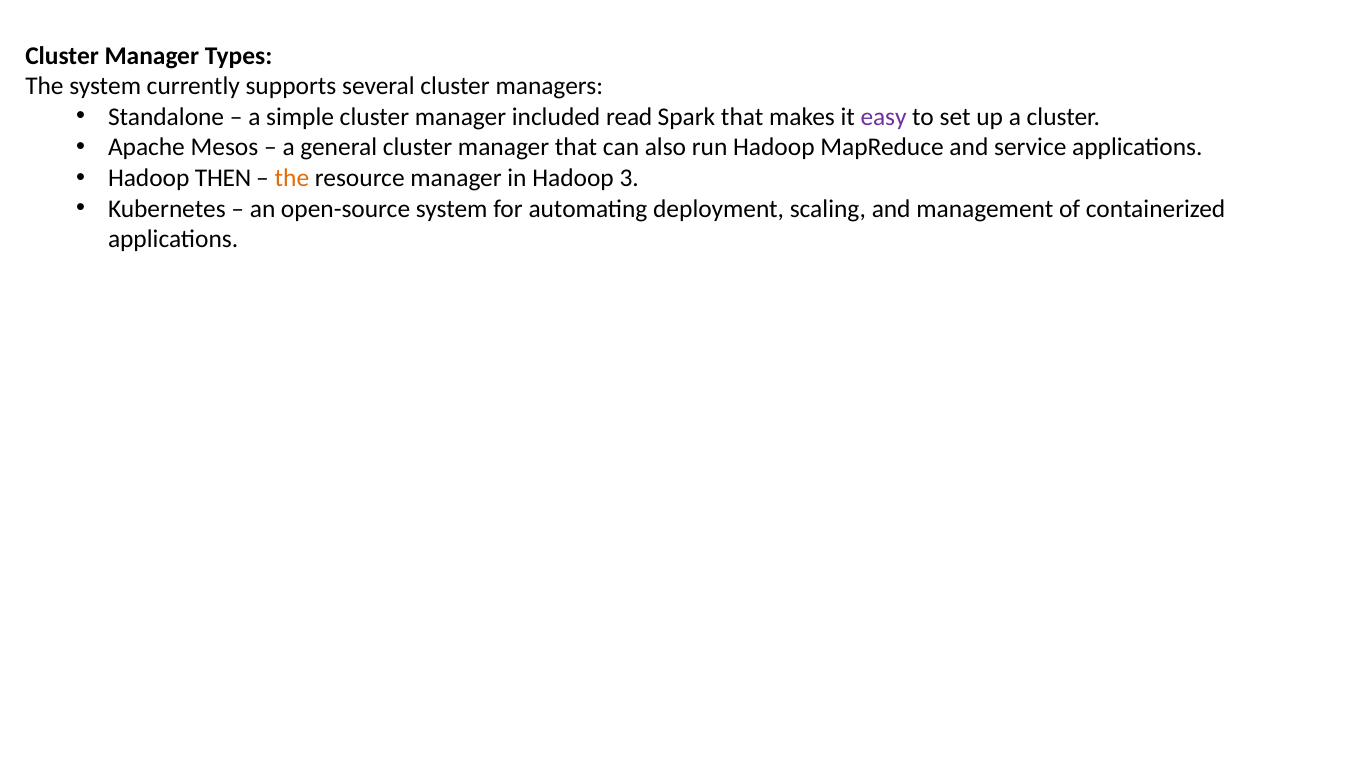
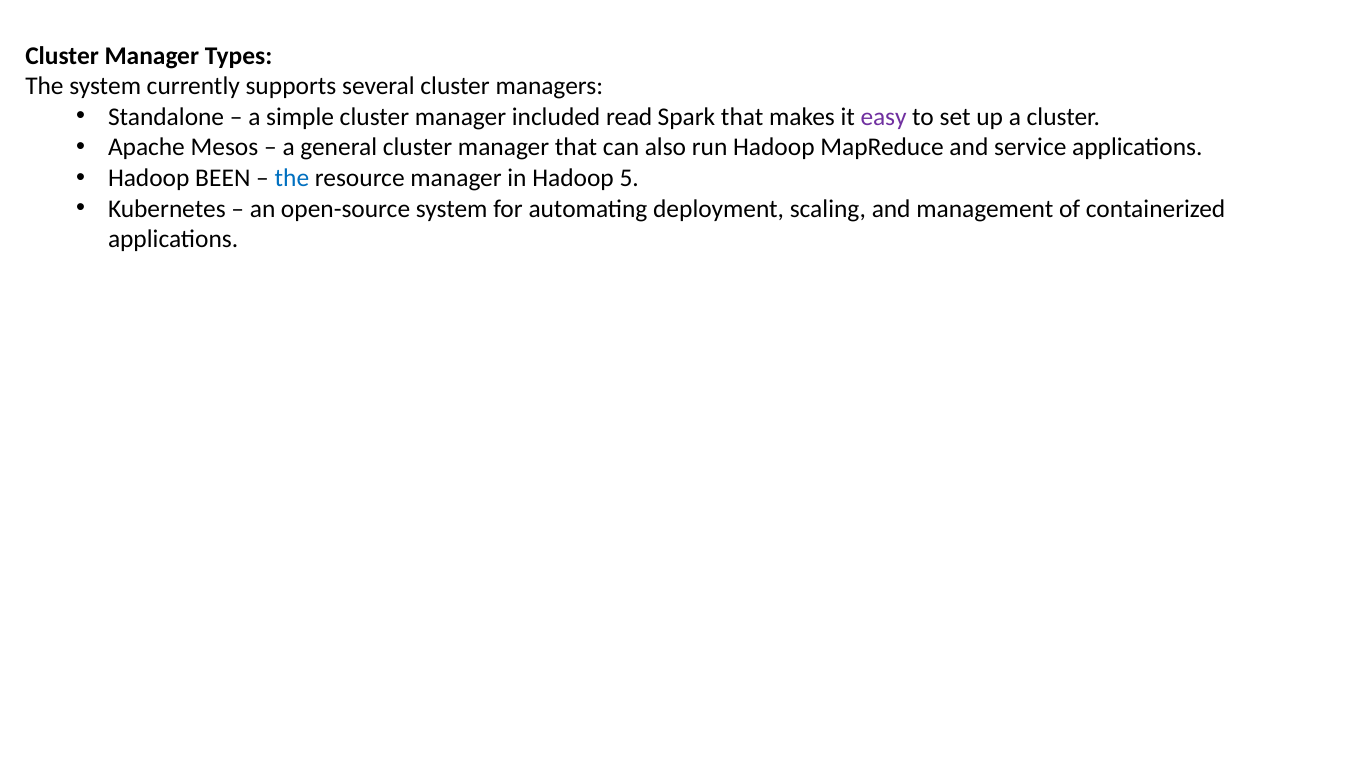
THEN: THEN -> BEEN (223, 178)
the colour: orange -> blue (292, 178)
3: 3 -> 5 (629, 178)
